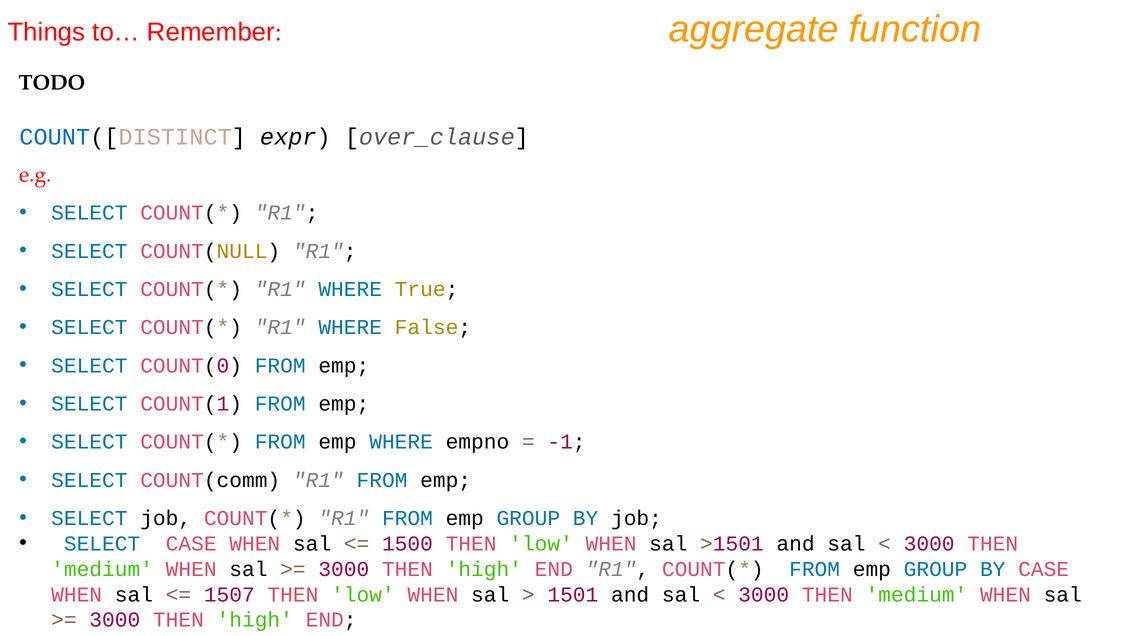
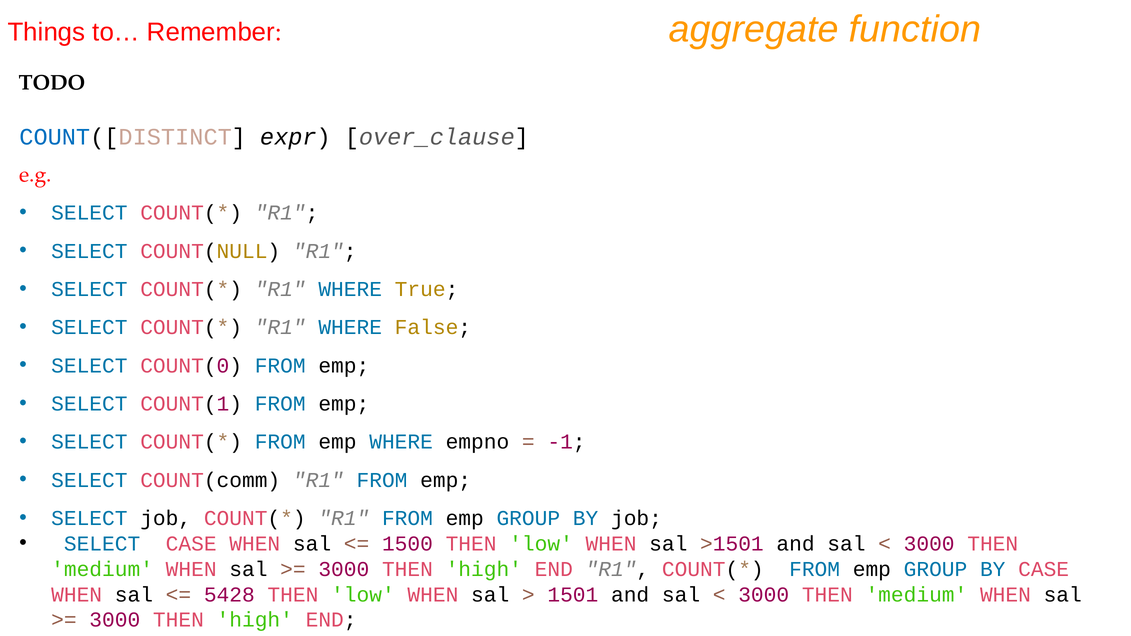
1507: 1507 -> 5428 (229, 595)
